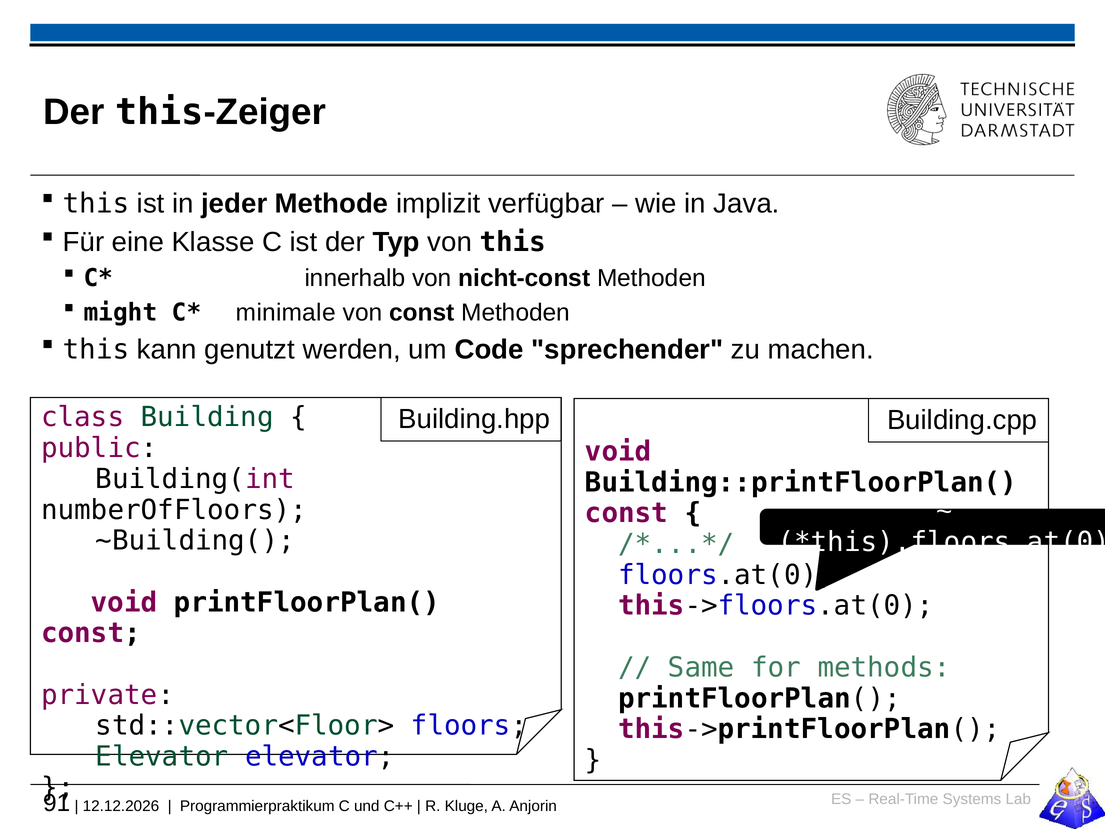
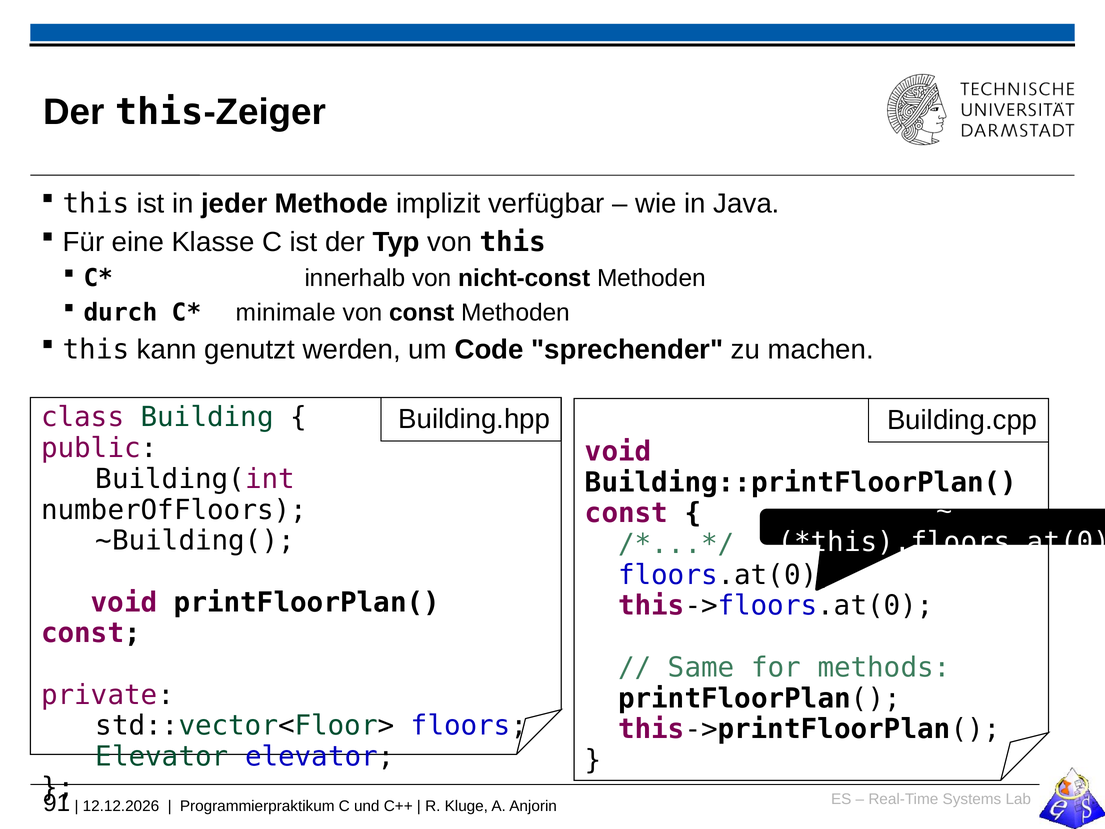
might: might -> durch (120, 312)
